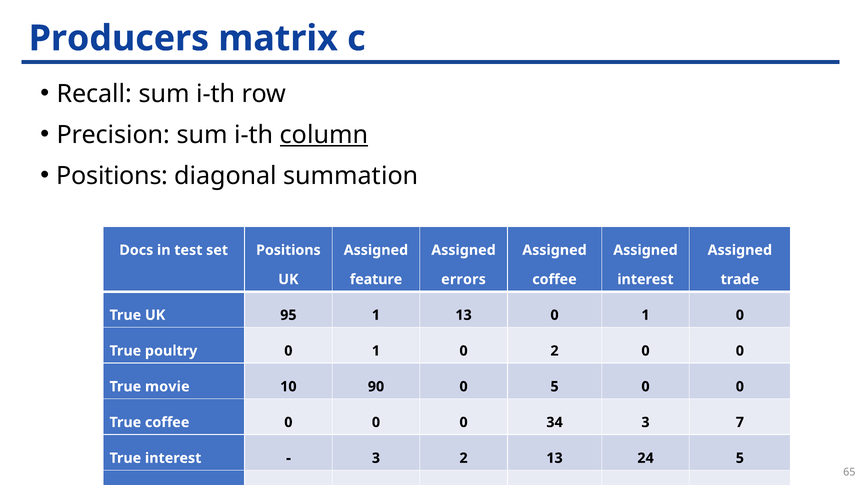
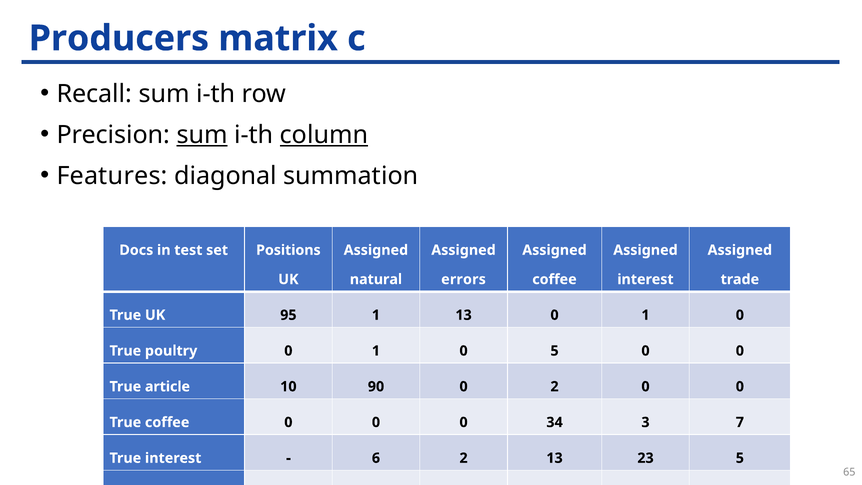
sum underline: none -> present (202, 135)
Positions: Positions -> Features (112, 176)
feature: feature -> natural (376, 279)
1 0 2: 2 -> 5 (555, 351)
movie: movie -> article (167, 387)
90 0 5: 5 -> 2 (555, 387)
3: 3 -> 6 (376, 458)
24: 24 -> 23 (646, 458)
